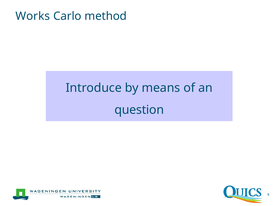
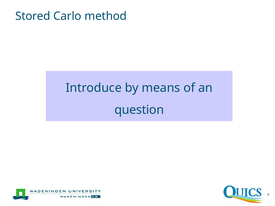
Works: Works -> Stored (33, 16)
